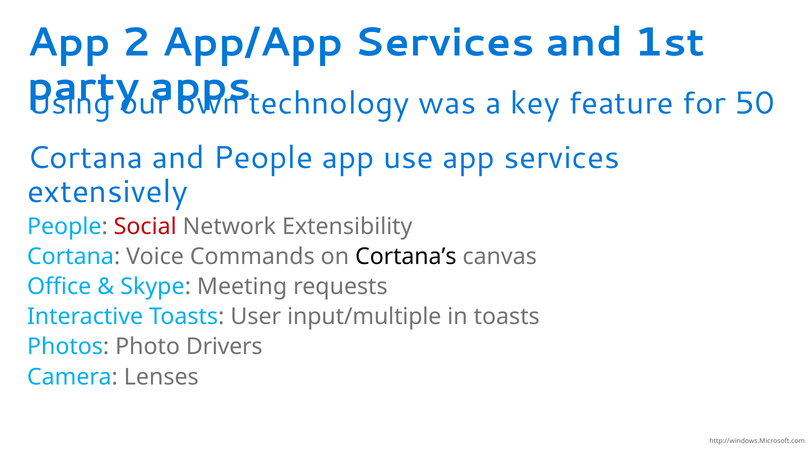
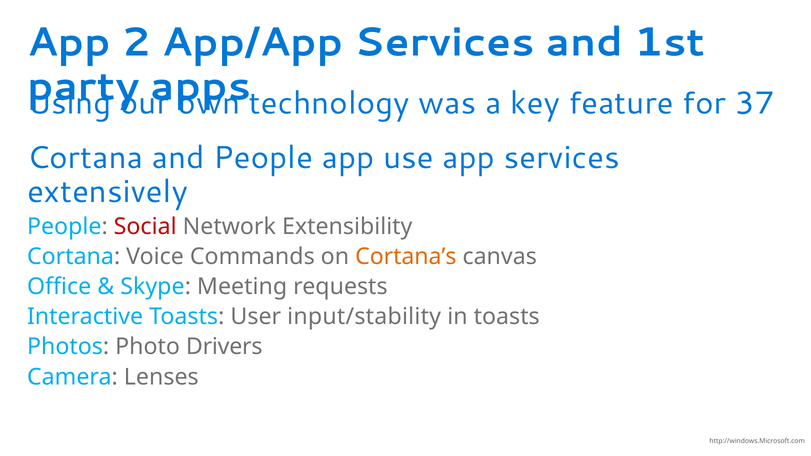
50: 50 -> 37 (755, 103)
Cortana’s colour: black -> orange (406, 257)
input/multiple: input/multiple -> input/stability (364, 317)
